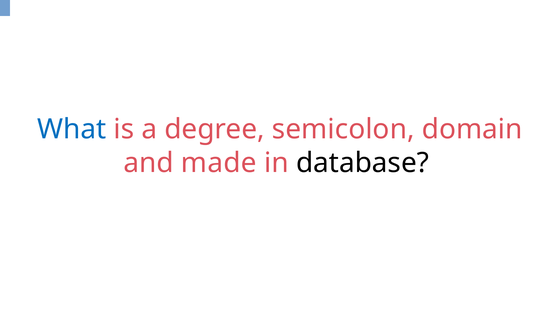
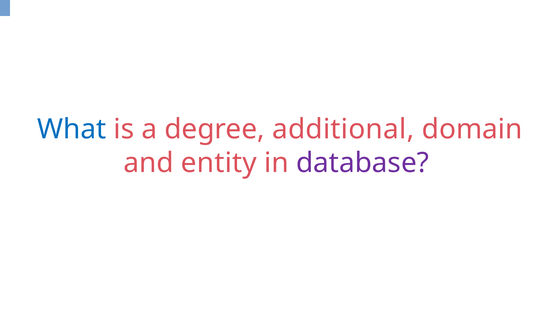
semicolon: semicolon -> additional (343, 129)
made: made -> entity (219, 163)
database colour: black -> purple (362, 163)
